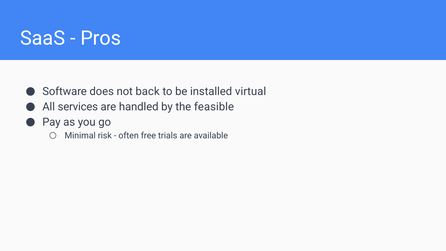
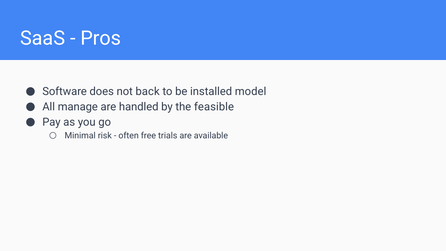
virtual: virtual -> model (251, 91)
services: services -> manage (78, 107)
